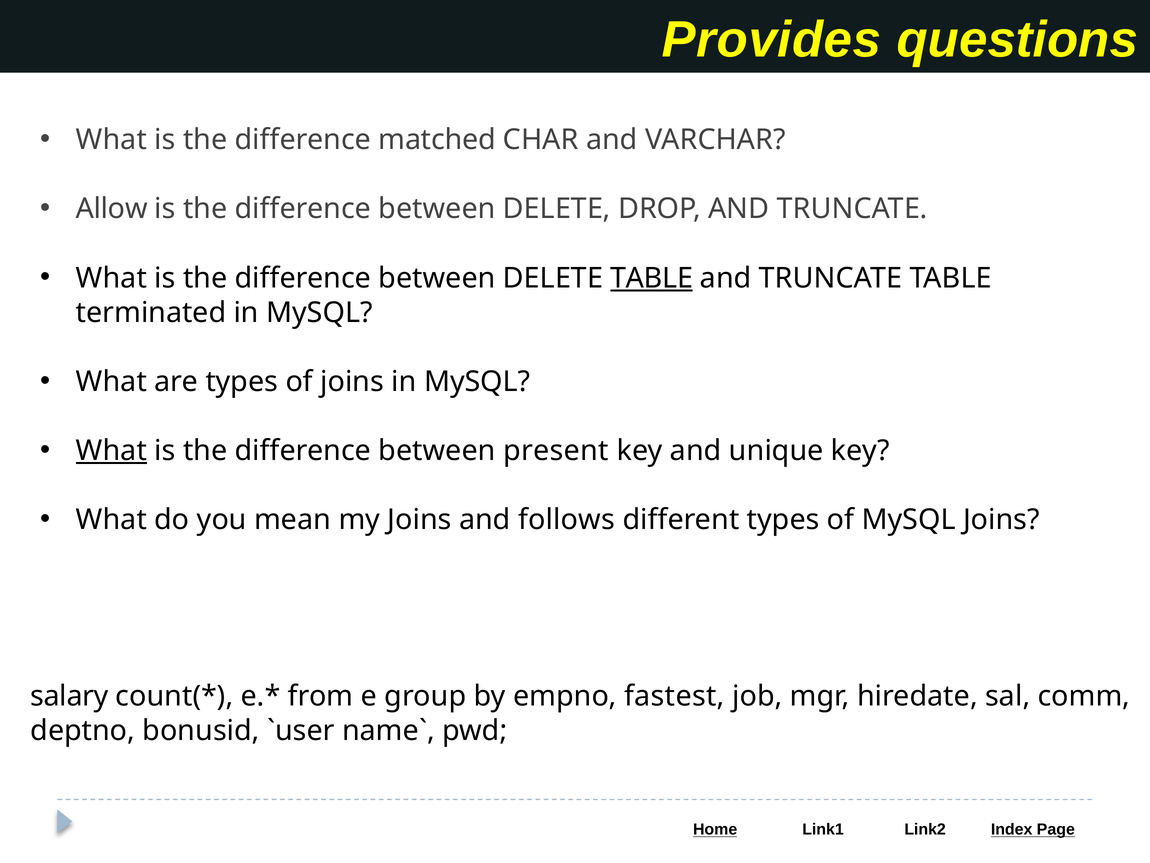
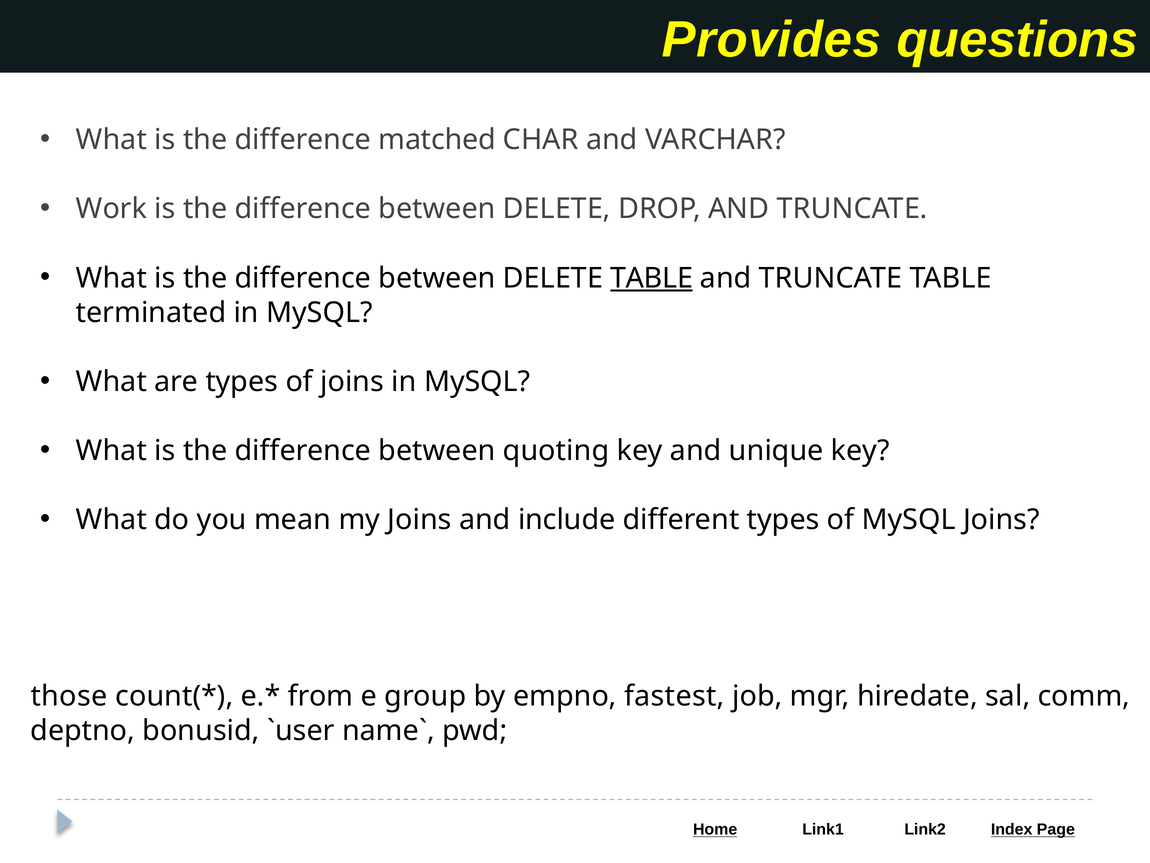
Allow: Allow -> Work (111, 209)
What underline: present -> none (111, 450)
present: present -> quoting (556, 450)
follows: follows -> include (567, 519)
salary: salary -> those (69, 696)
